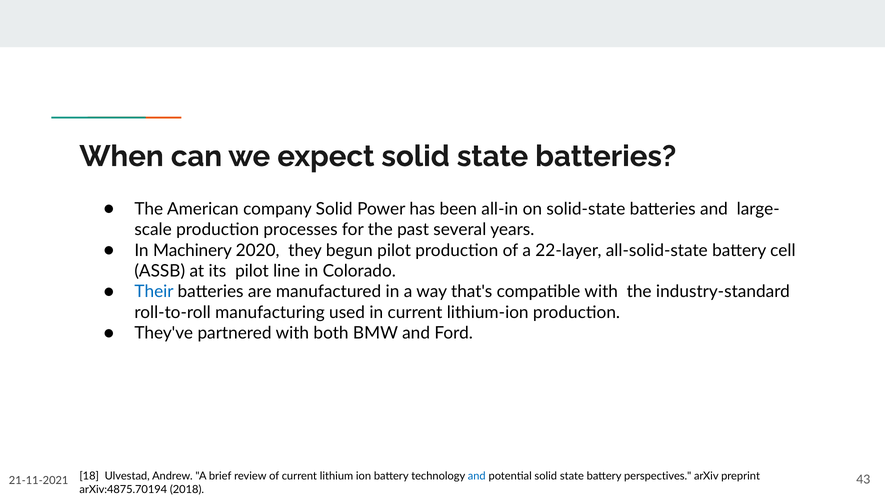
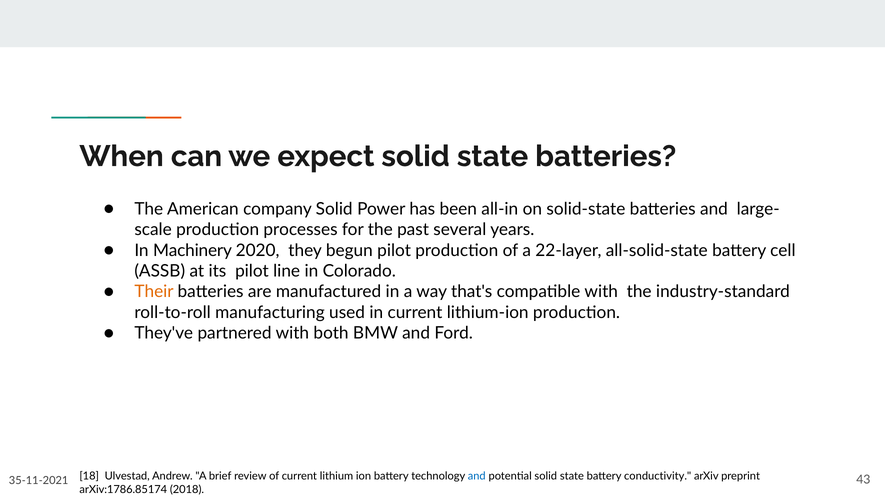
Their colour: blue -> orange (154, 292)
perspectives: perspectives -> conductivity (658, 476)
21-11-2021: 21-11-2021 -> 35-11-2021 (39, 481)
arXiv:4875.70194: arXiv:4875.70194 -> arXiv:1786.85174 (123, 489)
